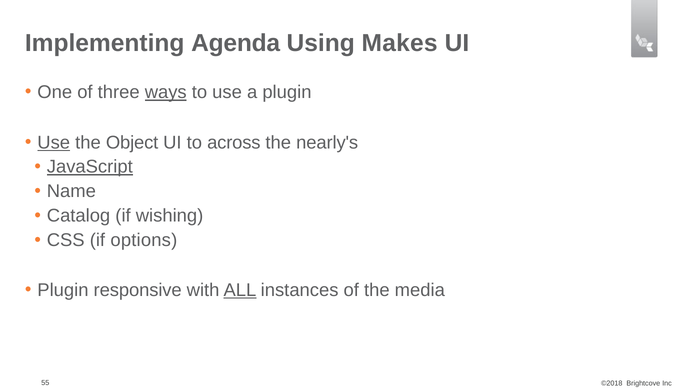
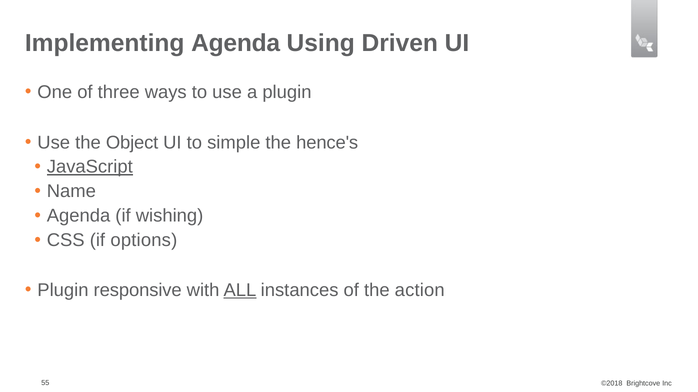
Makes: Makes -> Driven (400, 43)
ways underline: present -> none (166, 92)
Use underline: present -> none (54, 143)
across: across -> simple (234, 143)
nearly's: nearly's -> hence's (327, 143)
Catalog: Catalog -> Agenda (79, 216)
media: media -> action (420, 291)
